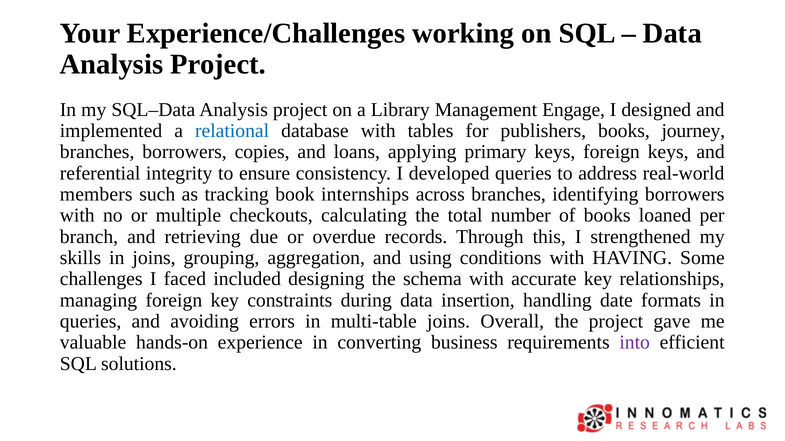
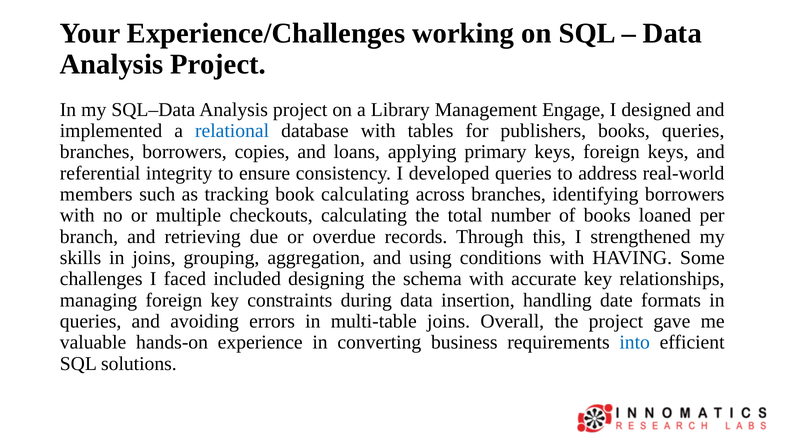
books journey: journey -> queries (693, 131)
book internships: internships -> calculating (365, 195)
into colour: purple -> blue (635, 343)
